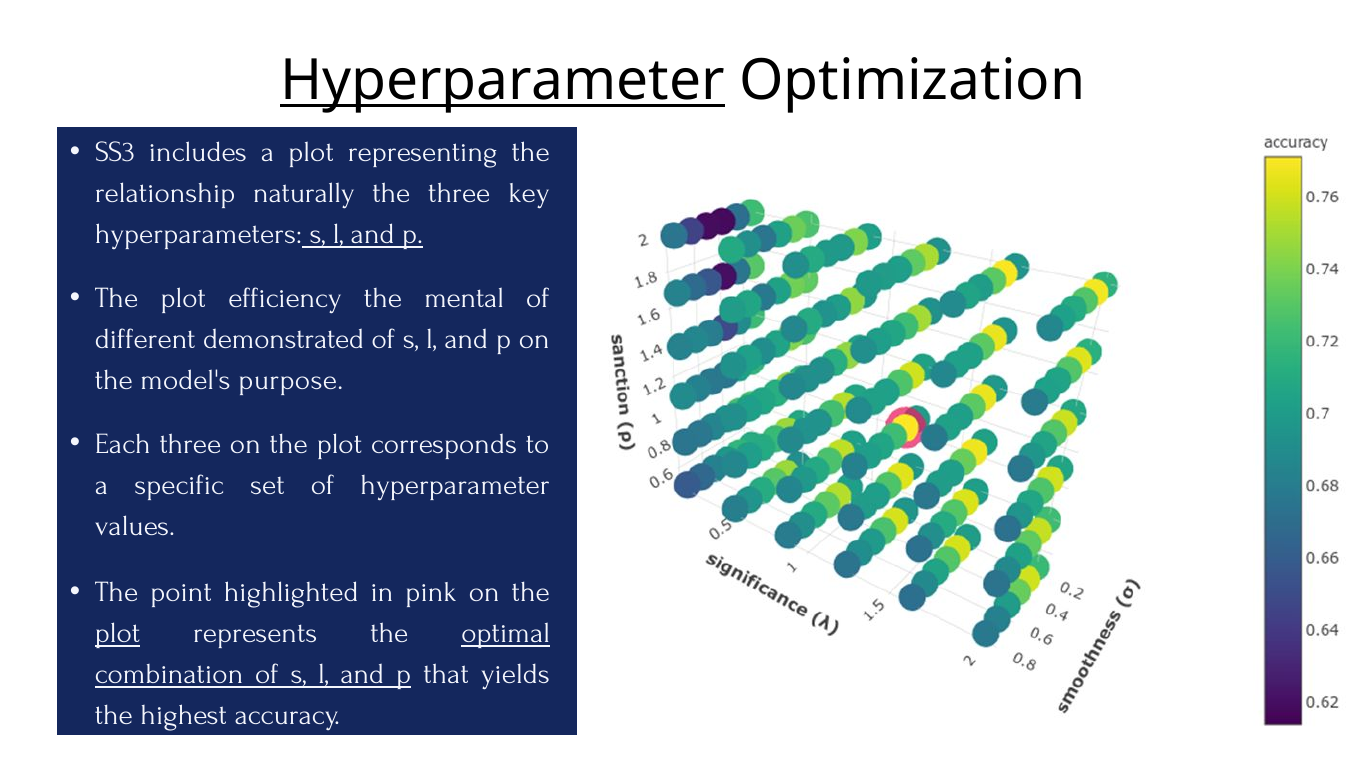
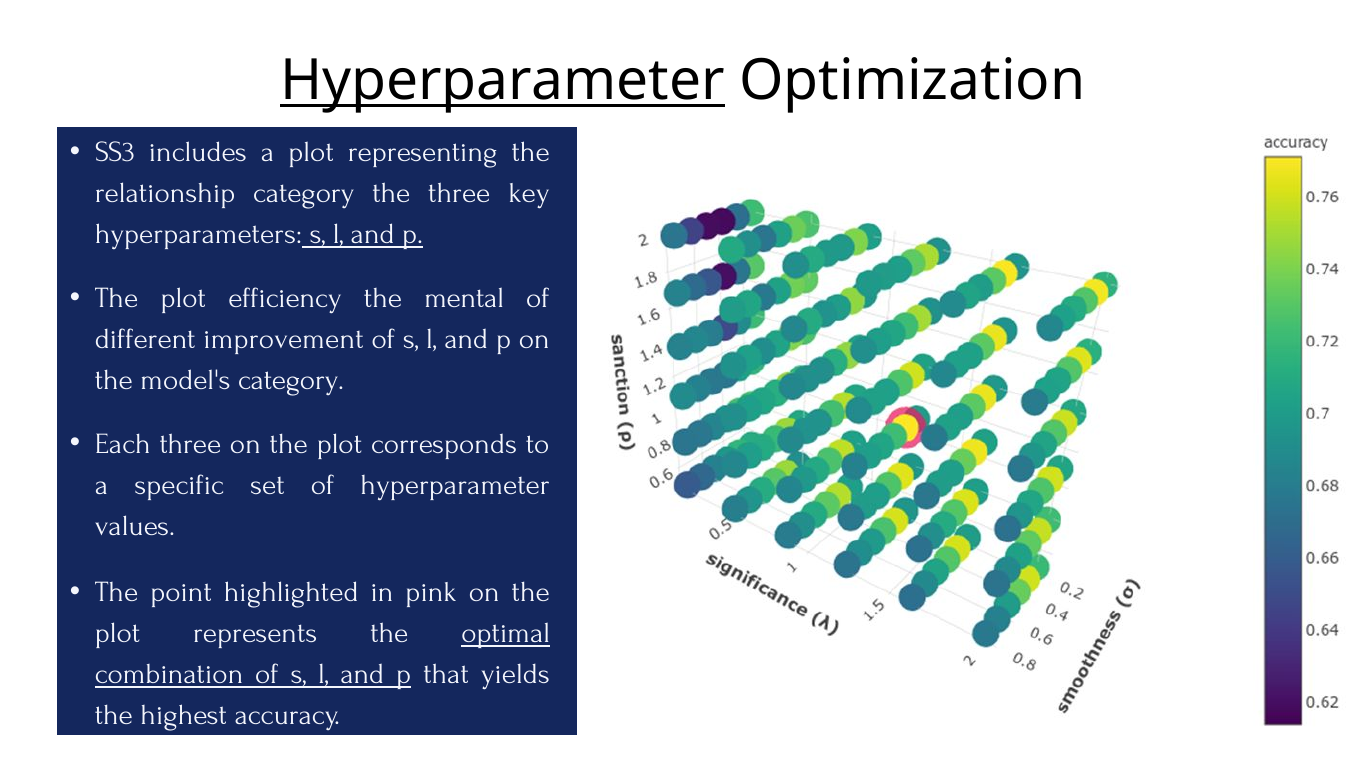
relationship naturally: naturally -> category (304, 193)
demonstrated: demonstrated -> improvement (283, 339)
model's purpose: purpose -> category (291, 380)
plot underline: present -> none (118, 634)
